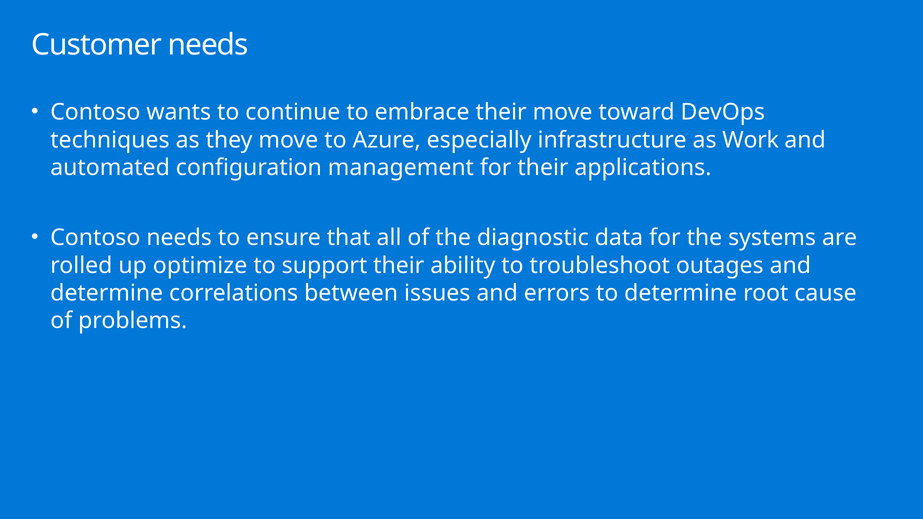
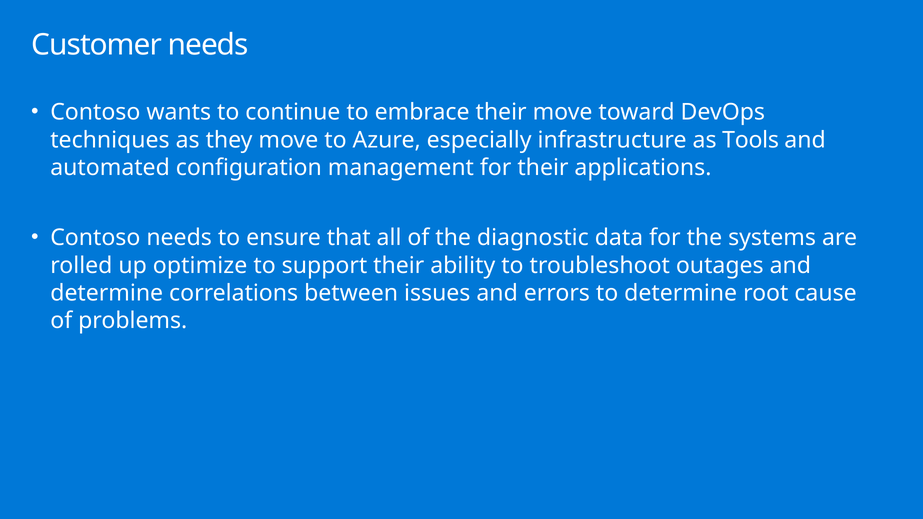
Work: Work -> Tools (751, 140)
